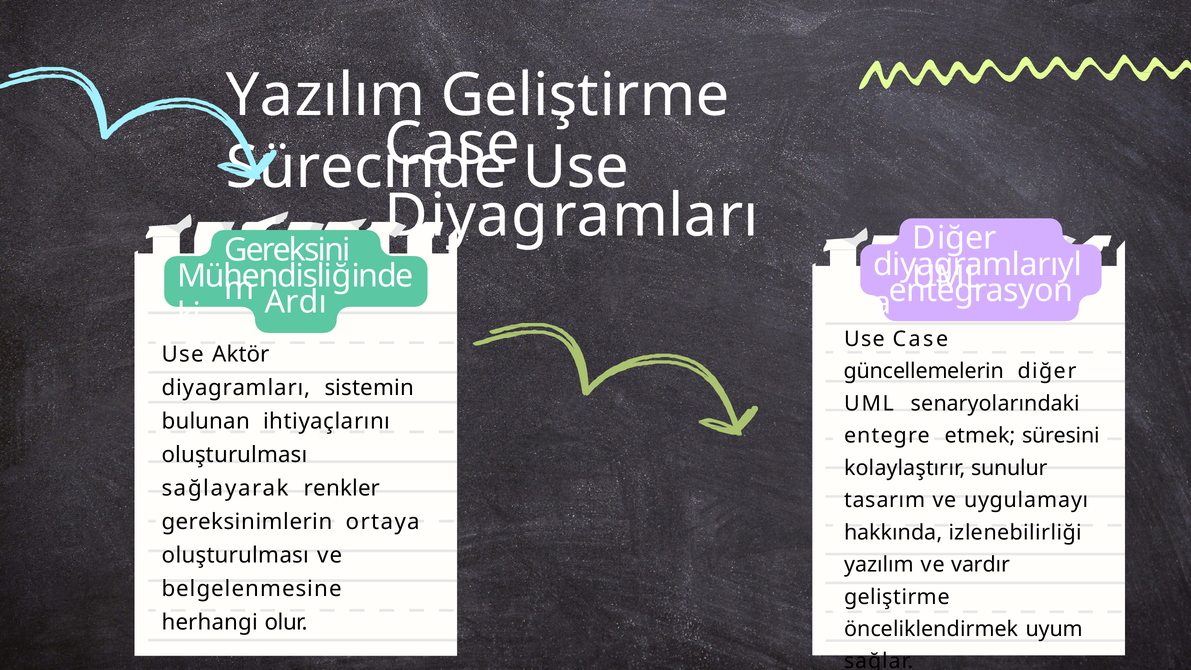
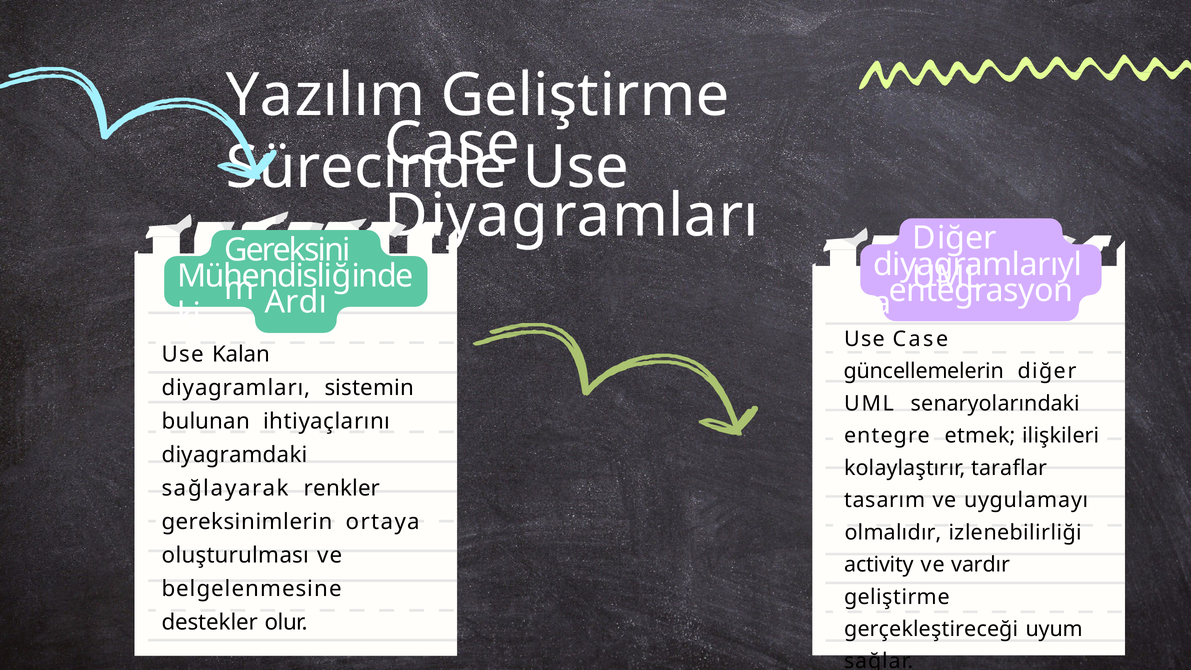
Aktör: Aktör -> Kalan (241, 354)
süresini: süresini -> ilişkileri (1061, 436)
oluşturulması: oluşturulması -> diyagramdaki (234, 455)
sunulur: sunulur -> taraflar (1009, 468)
hakkında: hakkında -> olmalıdır (893, 532)
yazılım: yazılım -> activity (879, 565)
herhangi: herhangi -> destekler (210, 623)
önceliklendirmek: önceliklendirmek -> gerçekleştireceği (931, 629)
